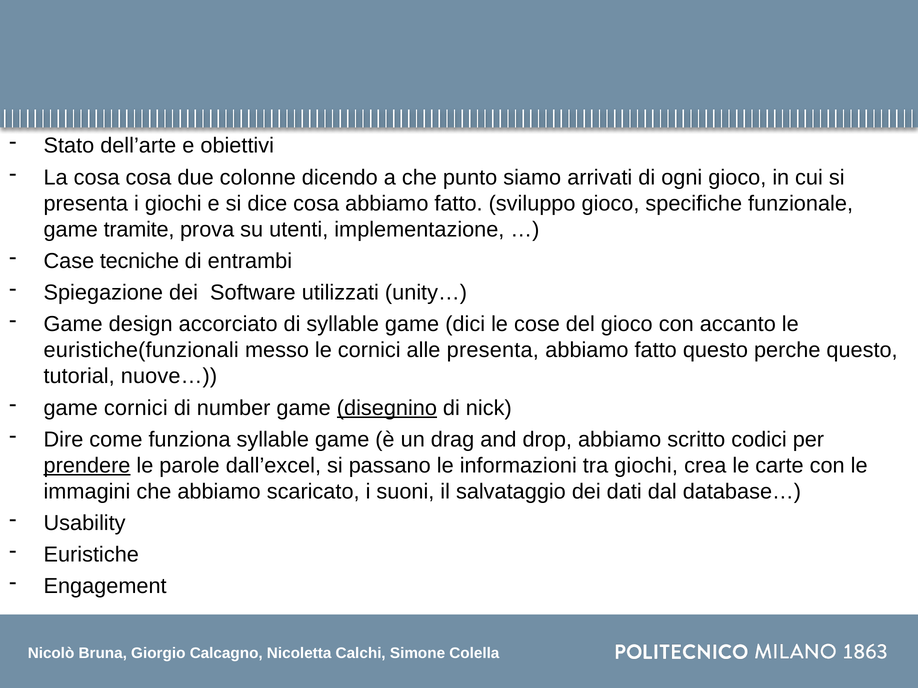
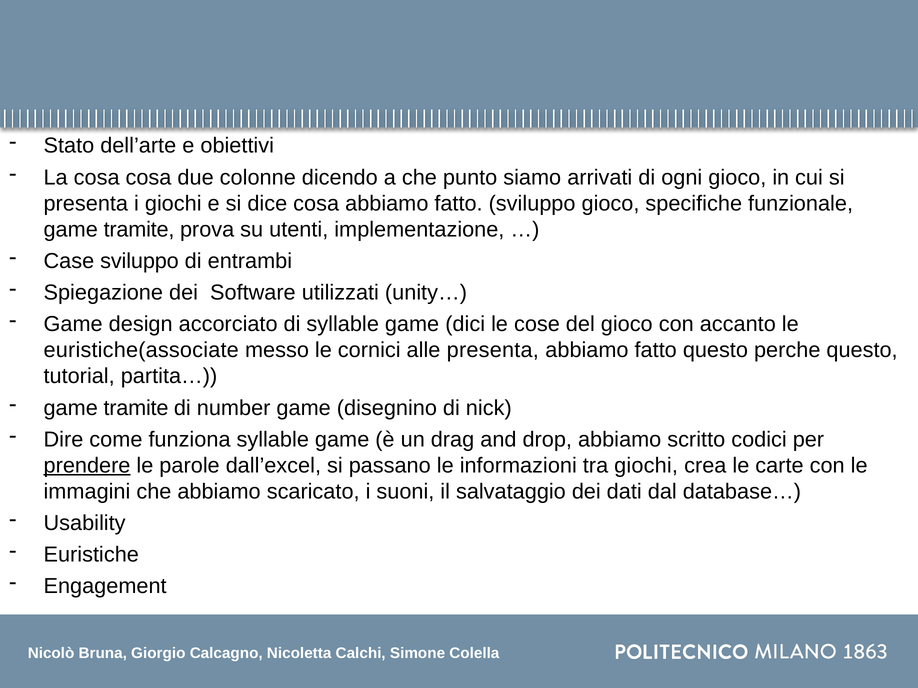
Case tecniche: tecniche -> sviluppo (139, 261)
euristiche(funzionali: euristiche(funzionali -> euristiche(associate (141, 351)
nuove…: nuove… -> partita… (169, 377)
cornici: cornici -> tramite (136, 408)
disegnino underline: present -> none (387, 408)
